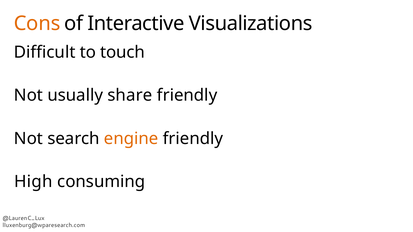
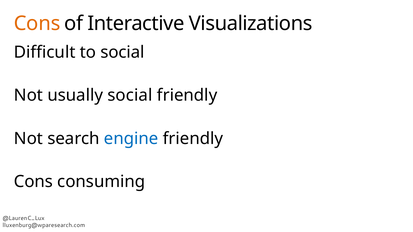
to touch: touch -> social (123, 52)
usually share: share -> social (130, 95)
engine colour: orange -> blue (131, 139)
High: High -> Cons (34, 182)
